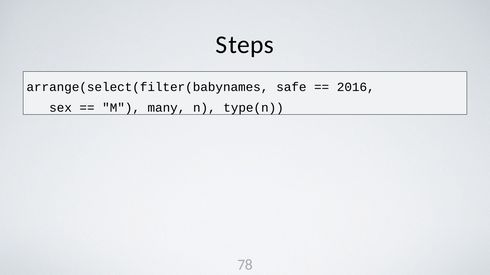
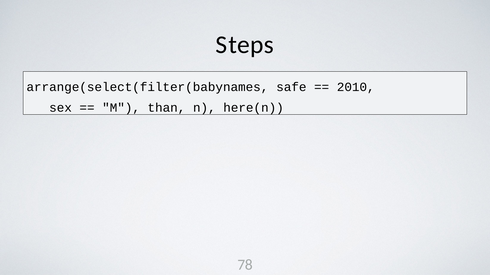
2016: 2016 -> 2010 (356, 87)
many: many -> than (166, 108)
type(n: type(n -> here(n (254, 108)
